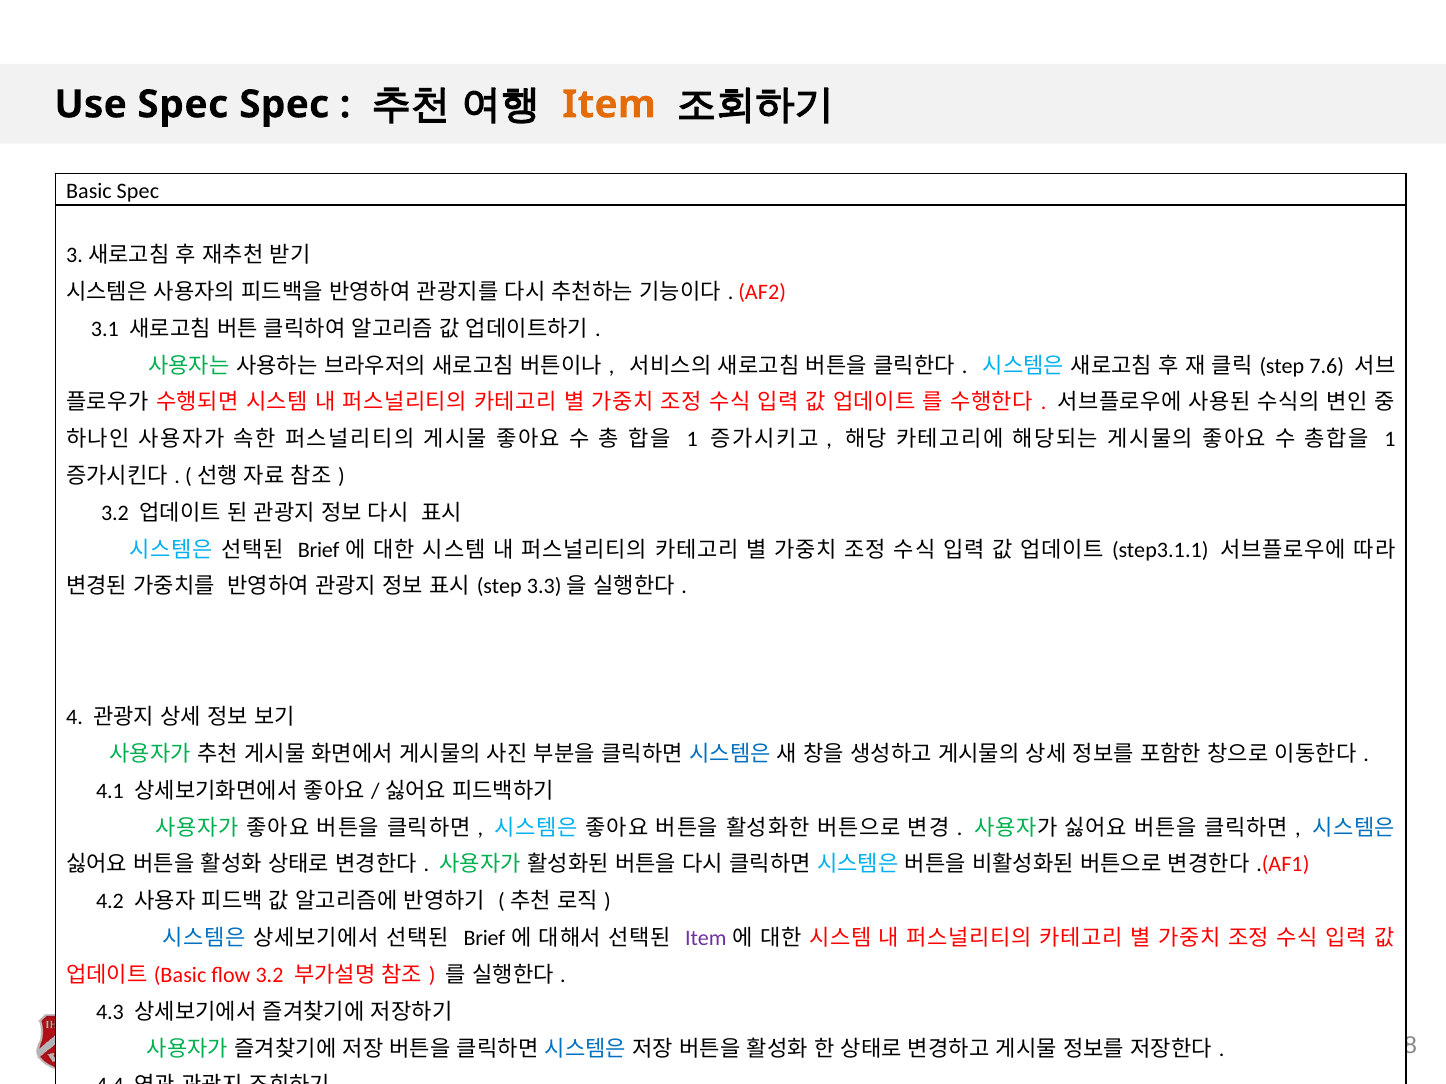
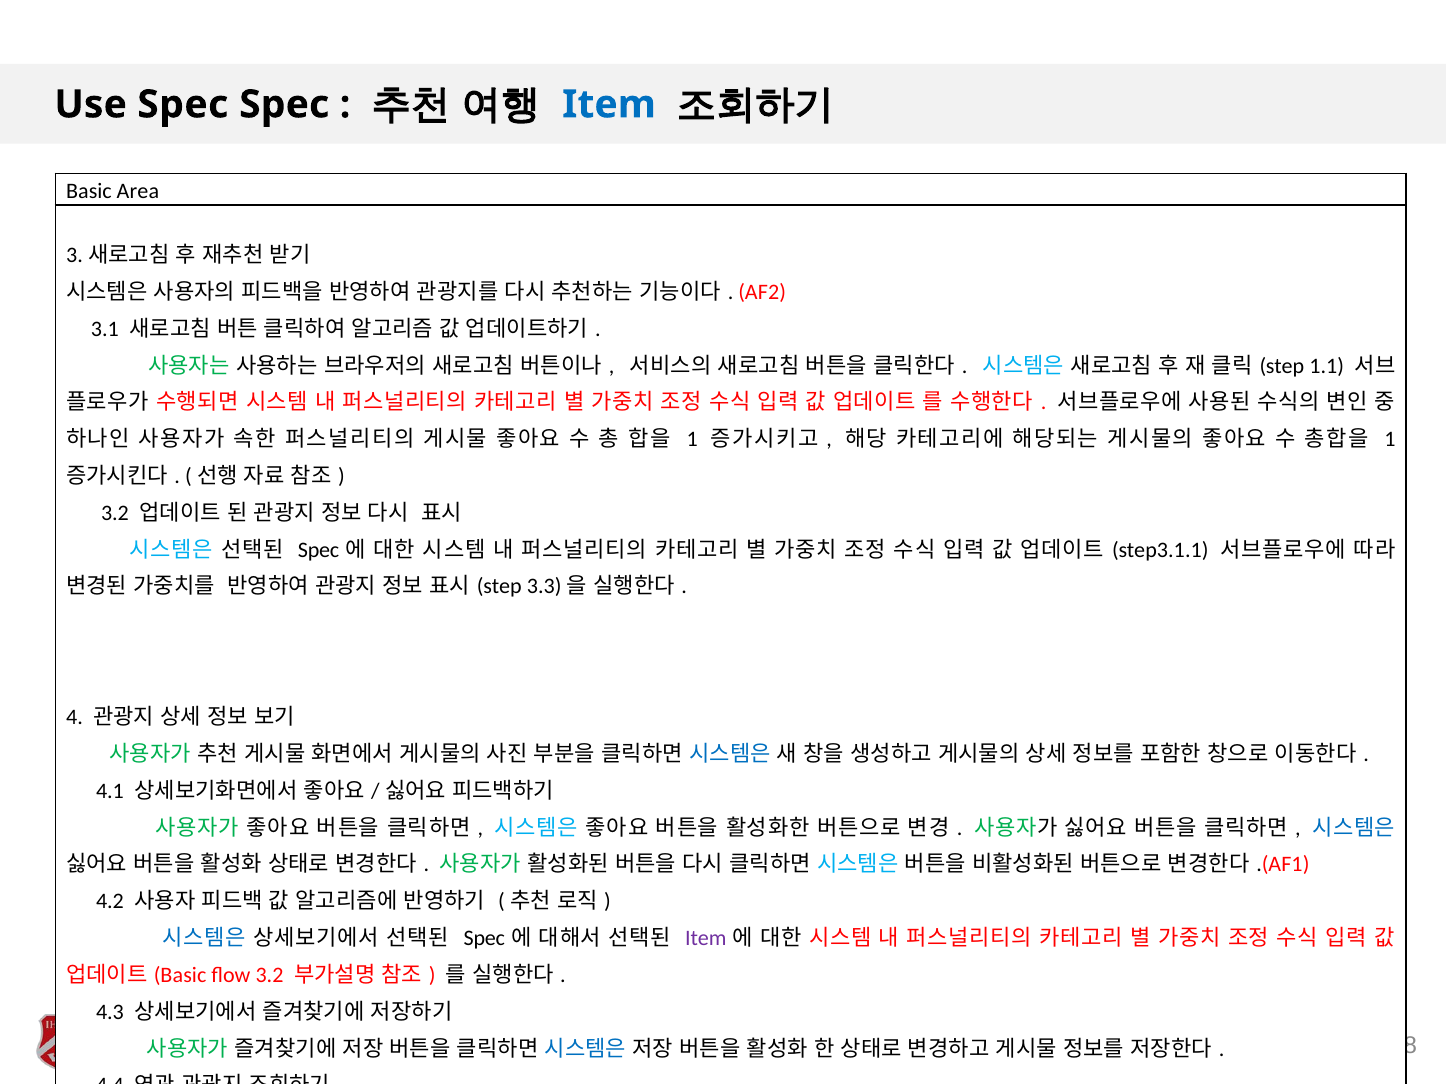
Item colour: orange -> blue (609, 105)
Basic Spec: Spec -> Area (138, 192)
7.6: 7.6 -> 1.1 (1327, 366)
Brief: Brief -> Spec (319, 550)
Brief: Brief -> Spec (484, 939)
